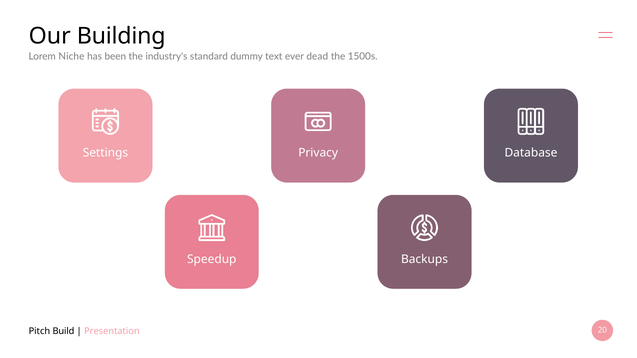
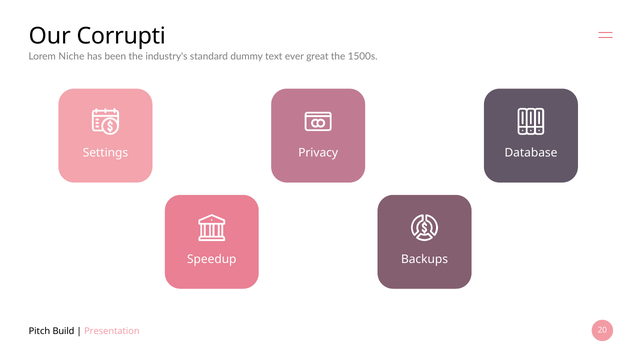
Building: Building -> Corrupti (121, 36)
dead: dead -> great (317, 56)
